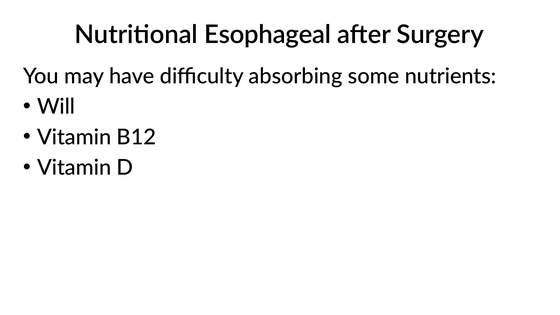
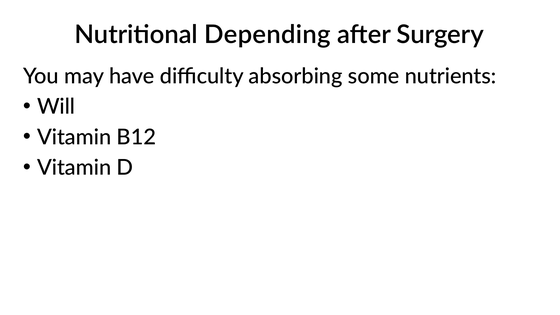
Esophageal: Esophageal -> Depending (267, 35)
